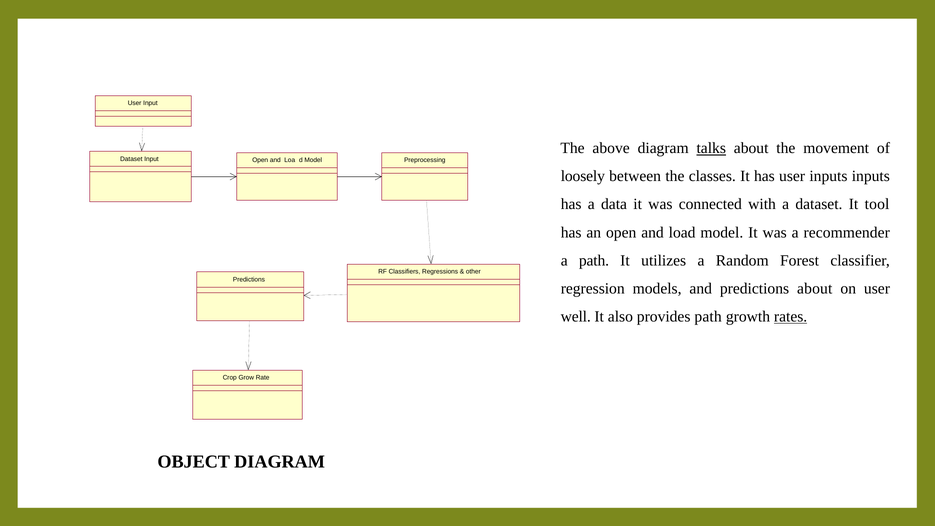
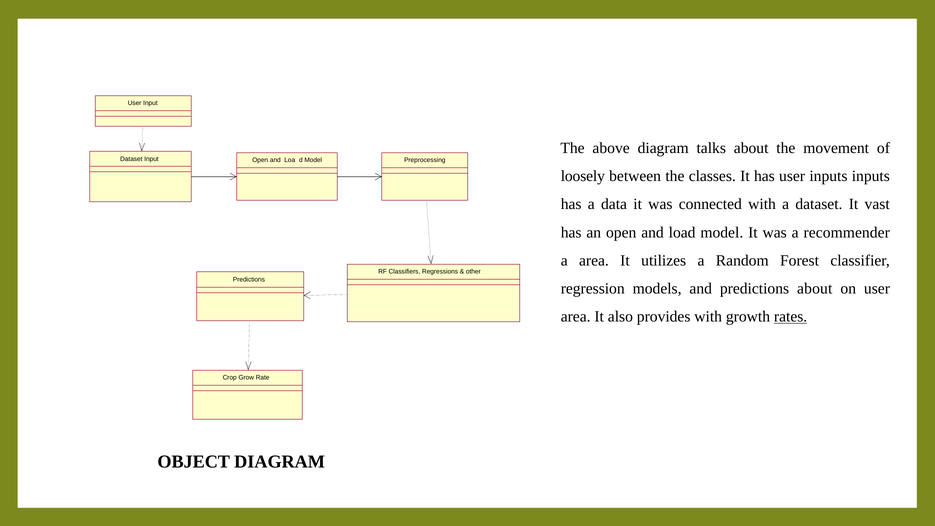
talks underline: present -> none (711, 148)
tool: tool -> vast (877, 204)
a path: path -> area (594, 260)
well: well -> area (576, 317)
provides path: path -> with (708, 317)
